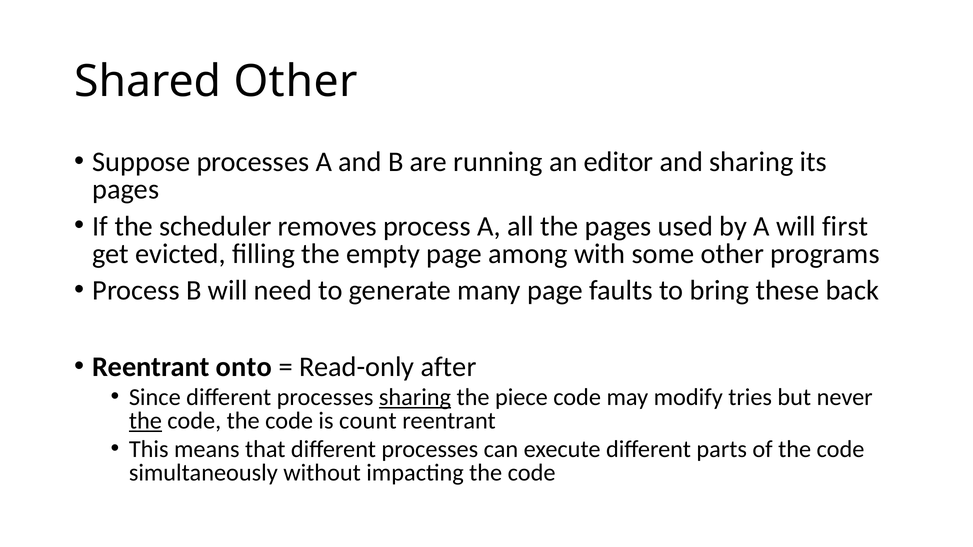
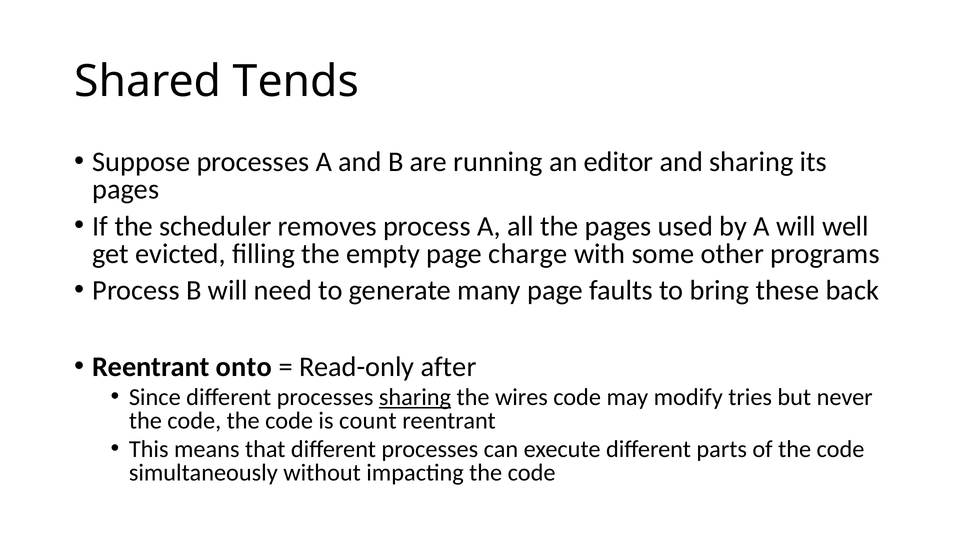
Shared Other: Other -> Tends (296, 82)
first: first -> well (845, 226)
among: among -> charge (528, 254)
piece: piece -> wires (521, 397)
the underline: present -> none (145, 421)
